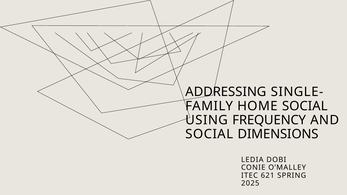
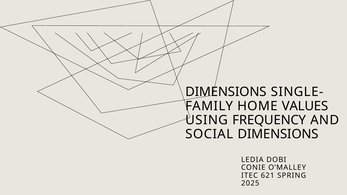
ADDRESSING: ADDRESSING -> DIMENSIONS (226, 92)
HOME SOCIAL: SOCIAL -> VALUES (305, 106)
